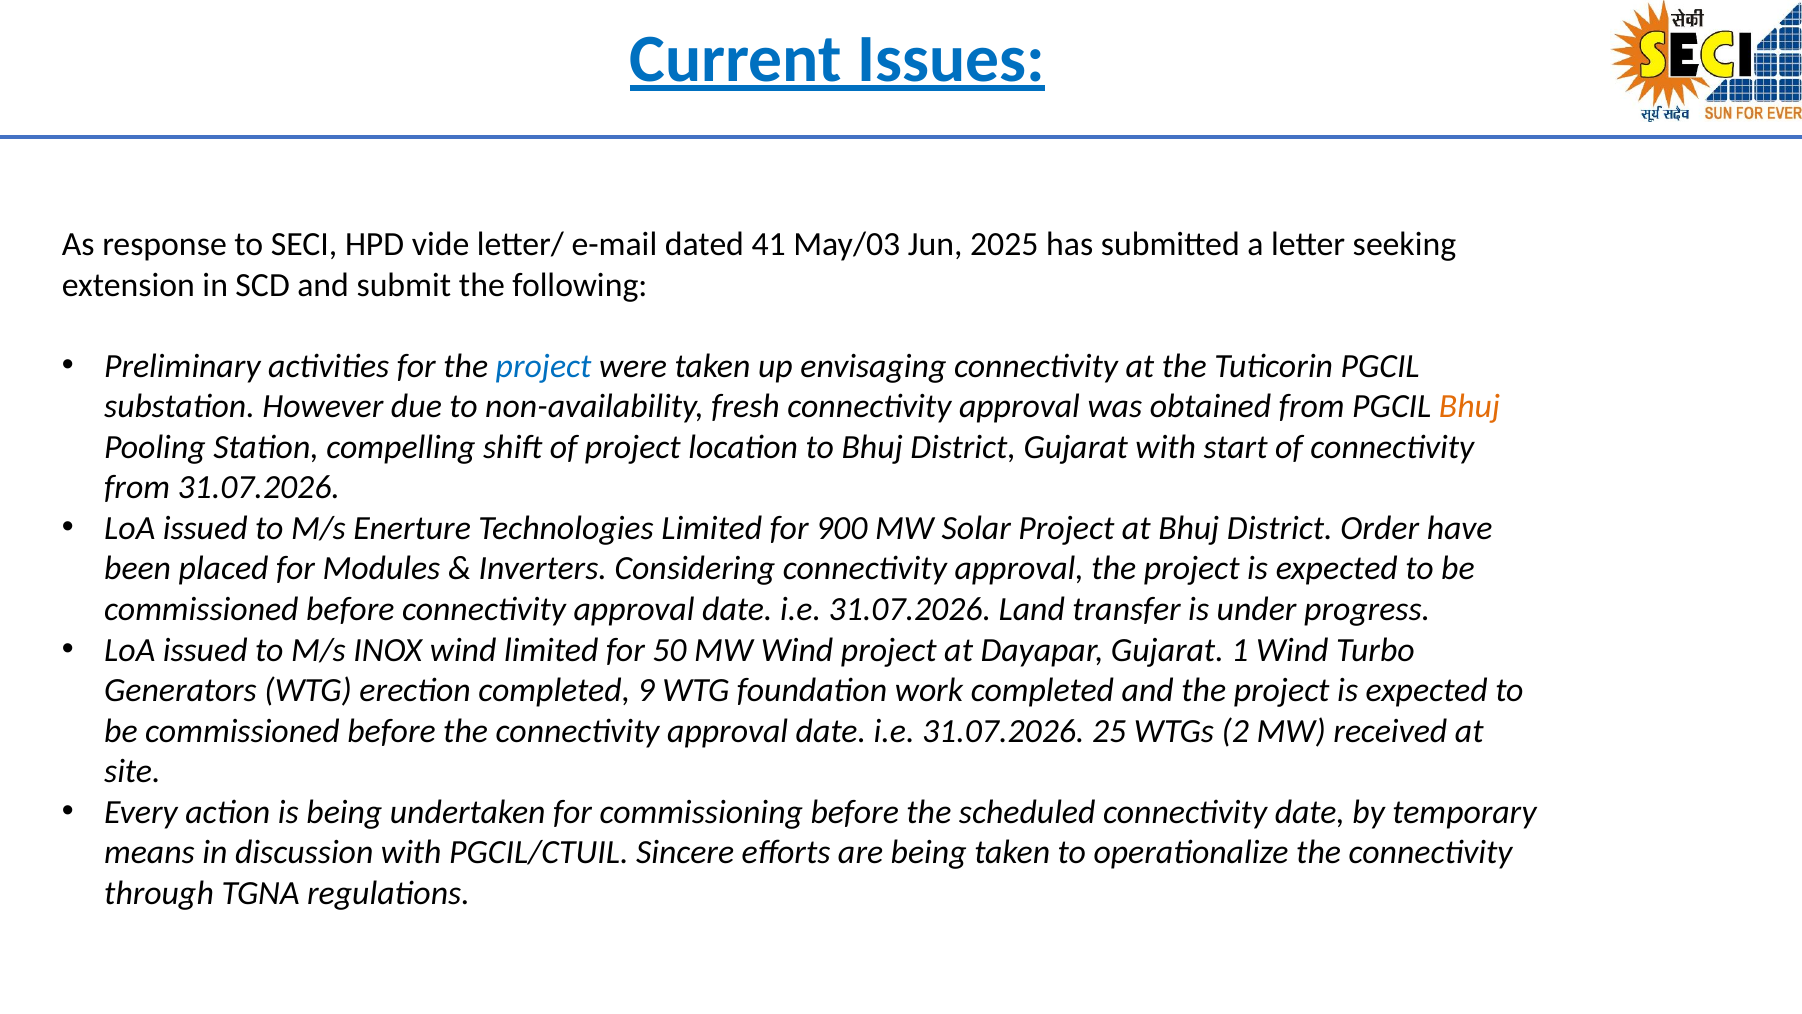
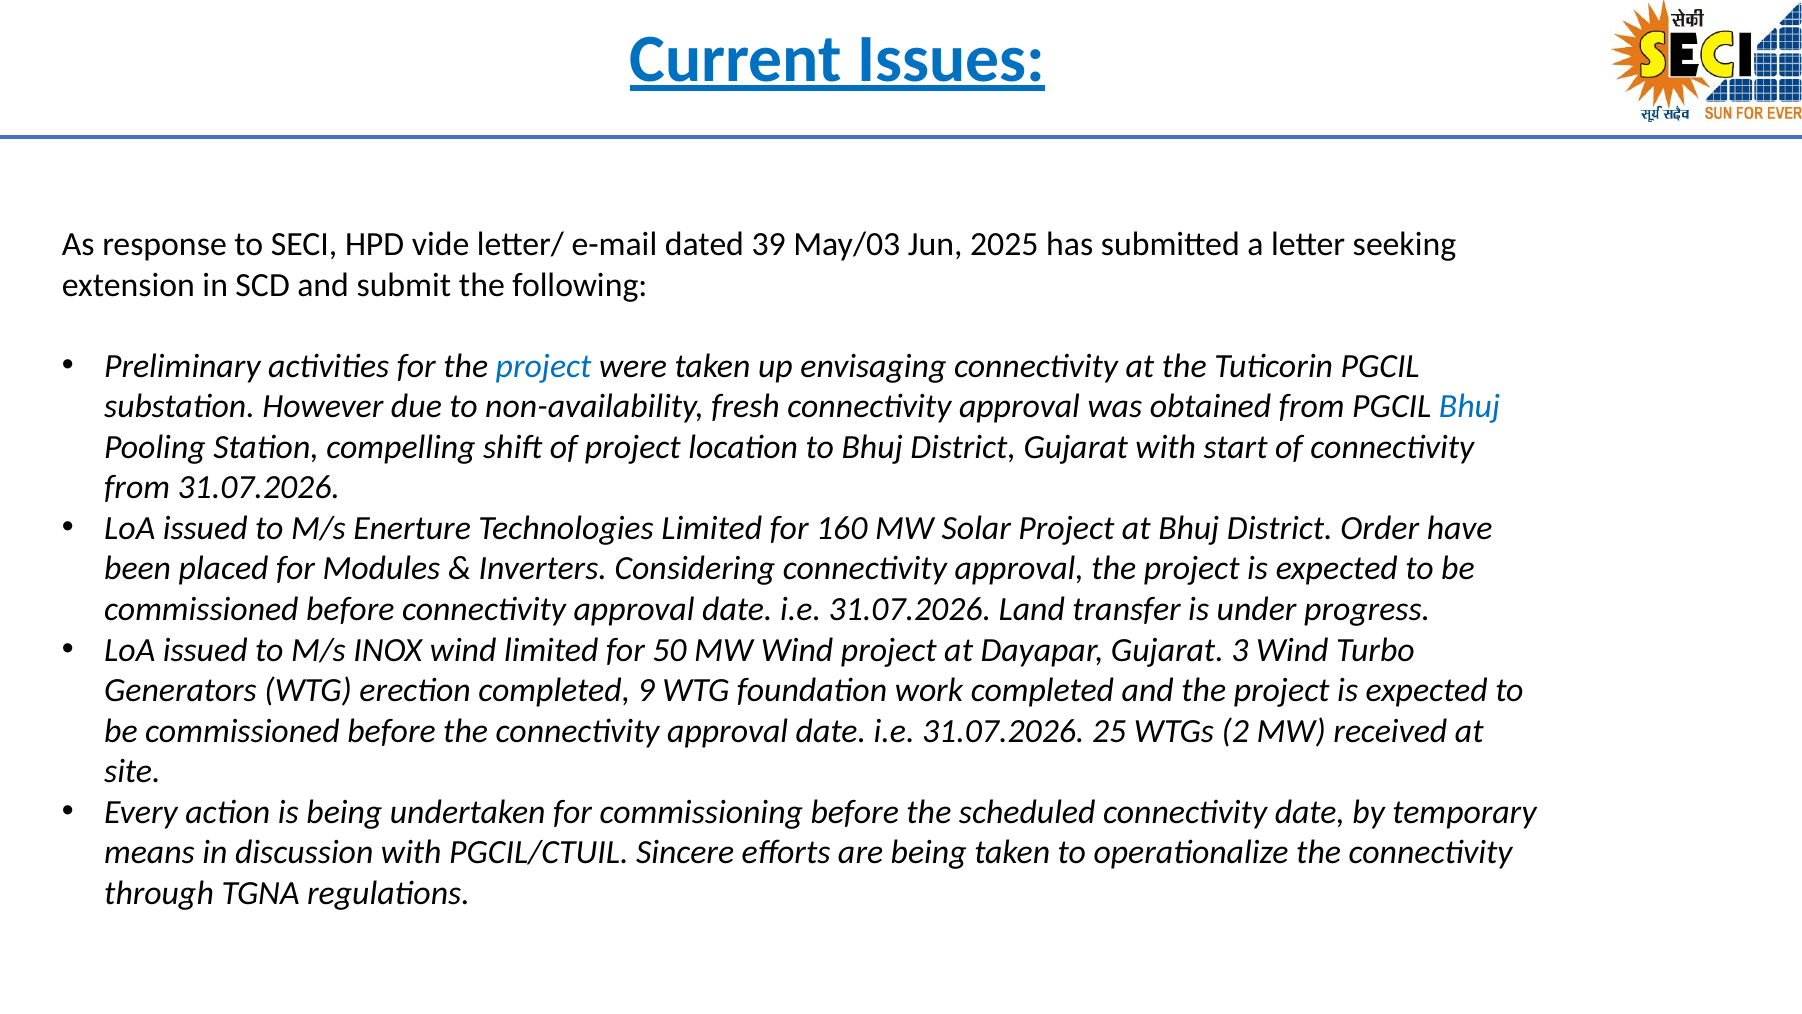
41: 41 -> 39 (769, 244)
Bhuj colour: orange -> blue (1470, 406)
900: 900 -> 160 (842, 528)
1: 1 -> 3 (1240, 650)
